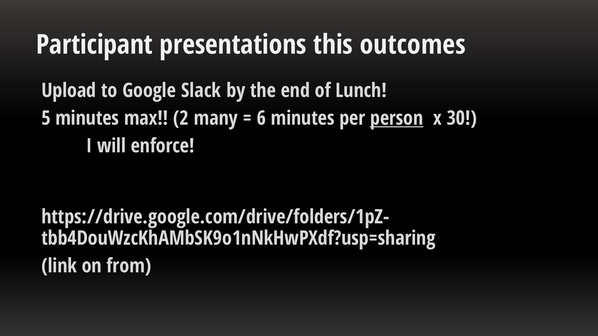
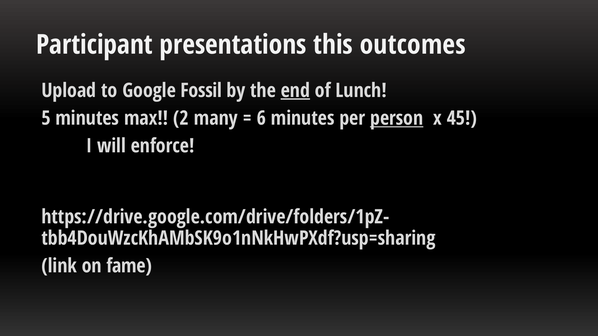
Slack: Slack -> Fossil (201, 91)
end underline: none -> present (295, 91)
30: 30 -> 45 (462, 118)
from: from -> fame (129, 266)
